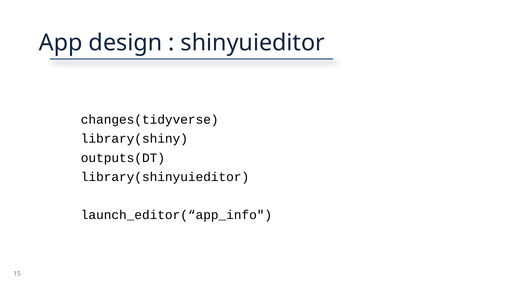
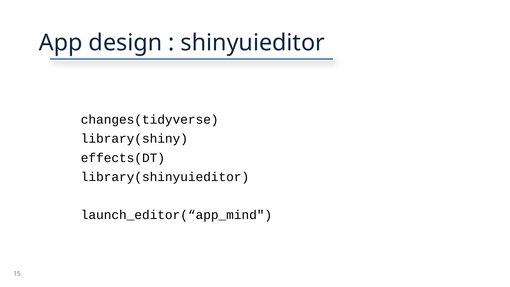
outputs(DT: outputs(DT -> effects(DT (123, 158)
launch_editor(“app_info: launch_editor(“app_info -> launch_editor(“app_mind (176, 215)
